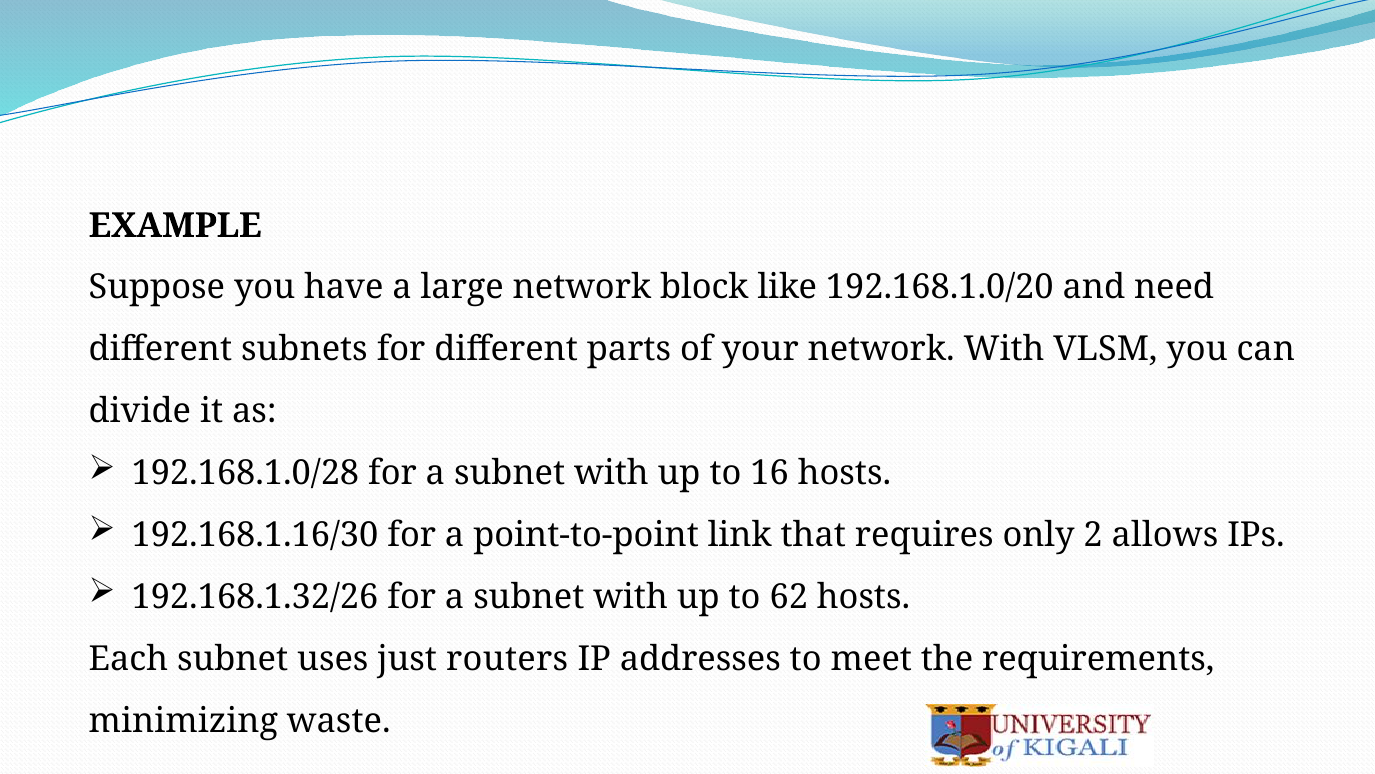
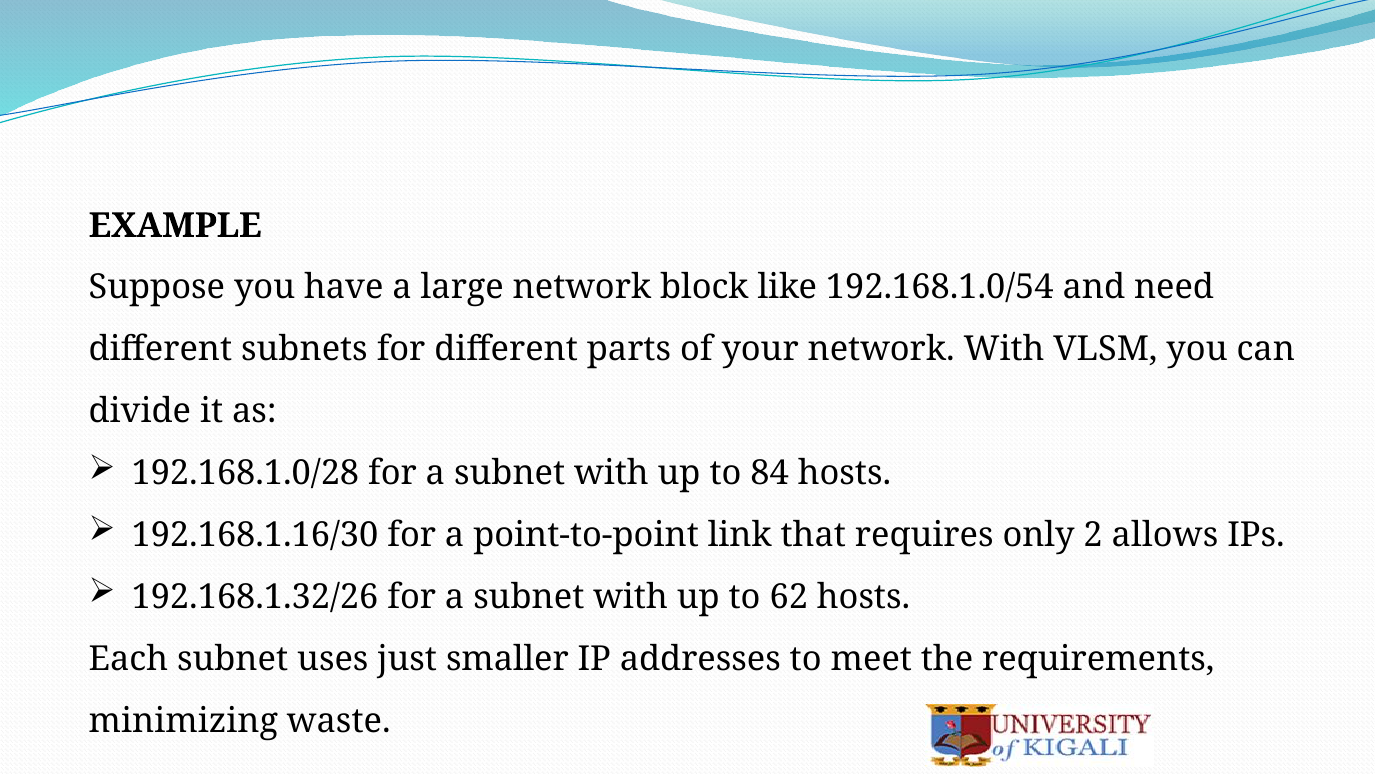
192.168.1.0/20: 192.168.1.0/20 -> 192.168.1.0/54 (940, 287)
16: 16 -> 84 (770, 473)
routers: routers -> smaller (507, 659)
